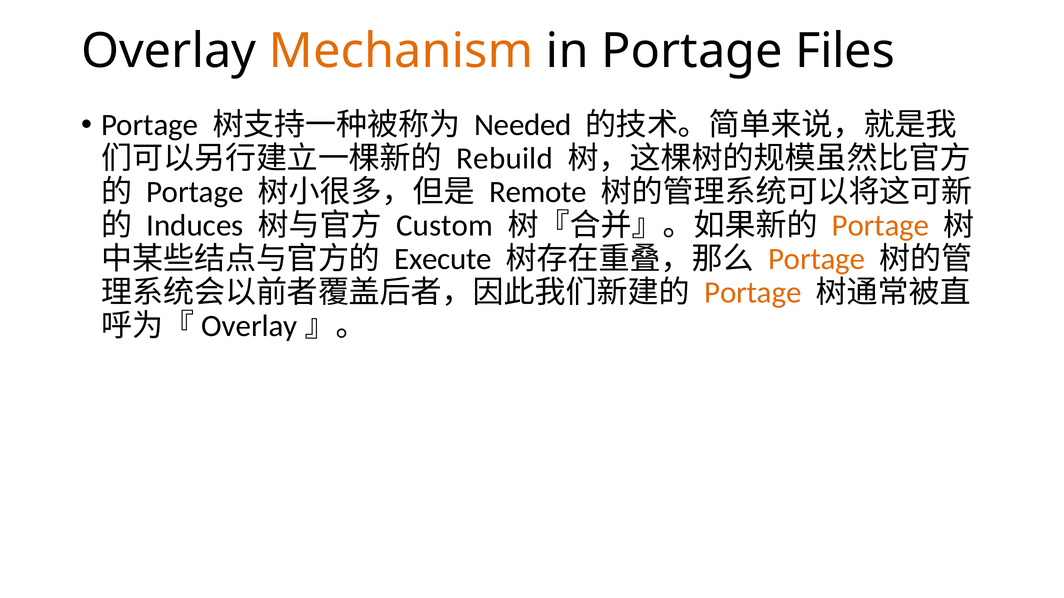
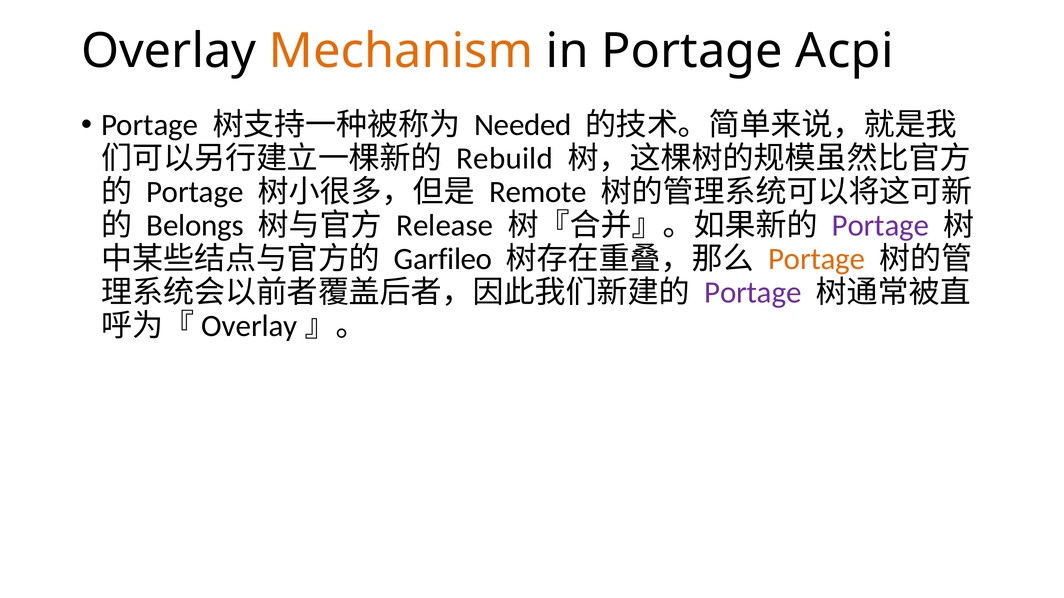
Files: Files -> Acpi (845, 51)
Induces: Induces -> Belongs (195, 226)
Custom: Custom -> Release (445, 226)
Portage colour: orange -> purple (881, 226)
Execute: Execute -> Garfileo (443, 259)
Portage colour: orange -> purple (753, 293)
